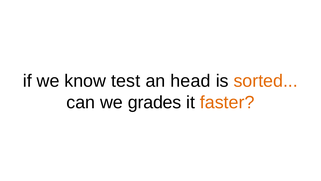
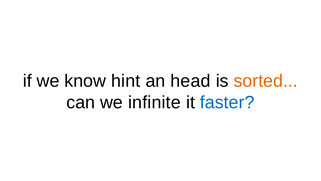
test: test -> hint (126, 81)
grades: grades -> infinite (154, 102)
faster colour: orange -> blue (227, 102)
